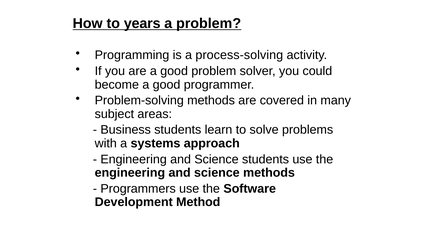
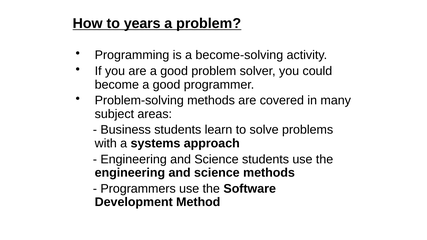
process-solving: process-solving -> become-solving (239, 55)
